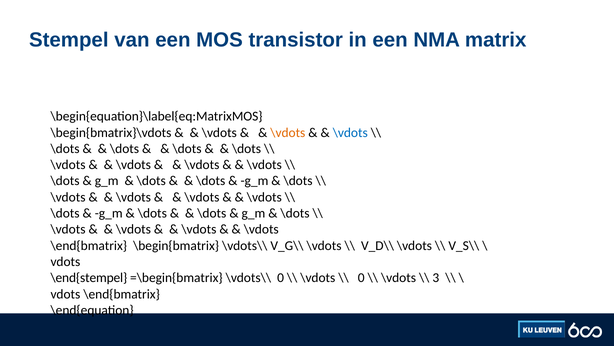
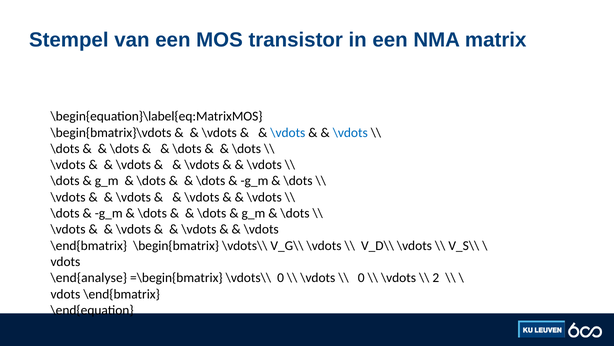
\vdots colour: orange -> blue (288, 132)
\end{stempel: \end{stempel -> \end{analyse (89, 277)
3: 3 -> 2 (436, 277)
